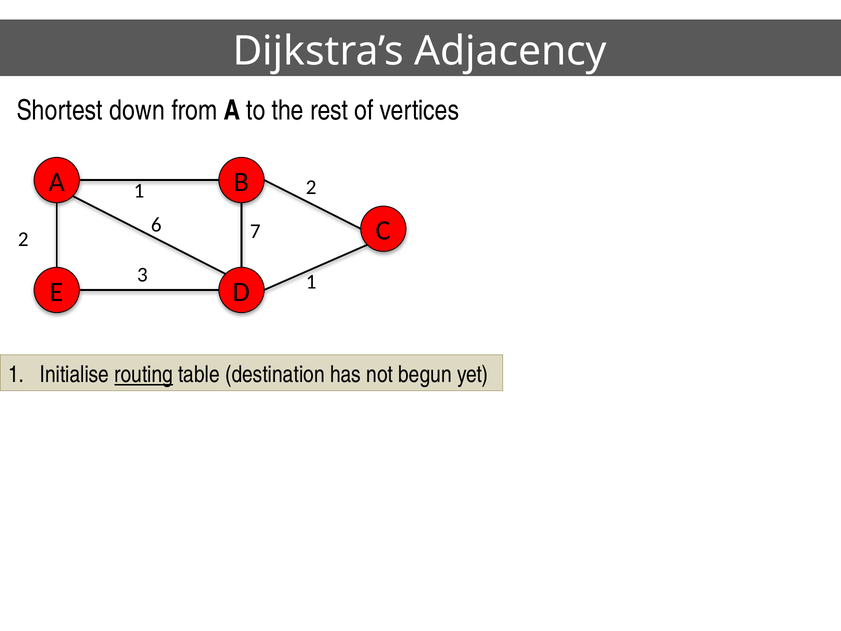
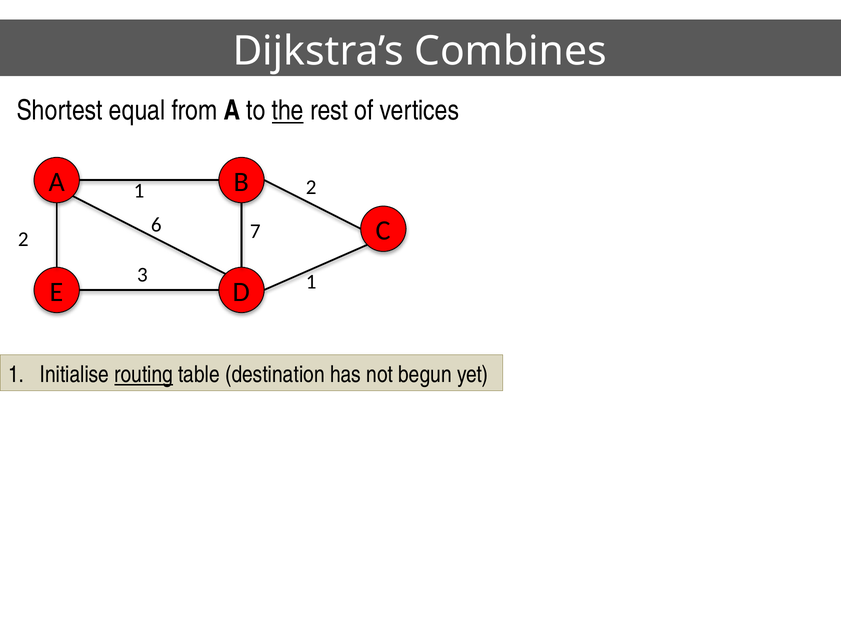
Adjacency: Adjacency -> Combines (510, 51)
down: down -> equal (137, 111)
the underline: none -> present (288, 111)
